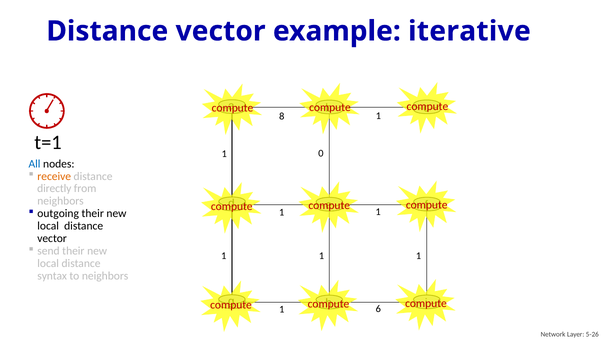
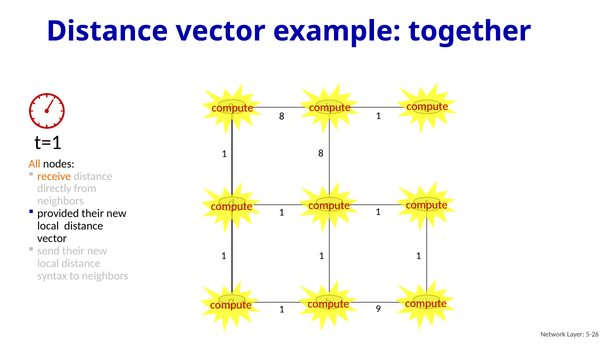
iterative: iterative -> together (470, 31)
1 0: 0 -> 8 (321, 153)
All colour: blue -> orange (35, 164)
outgoing: outgoing -> provided (58, 214)
6: 6 -> 9 (378, 309)
